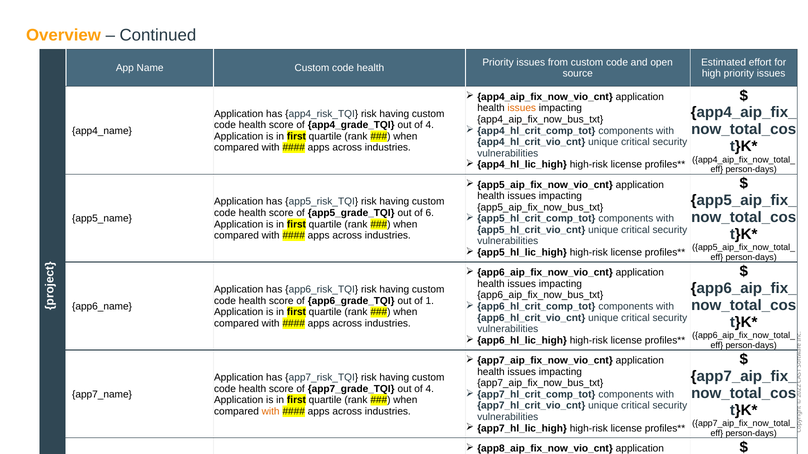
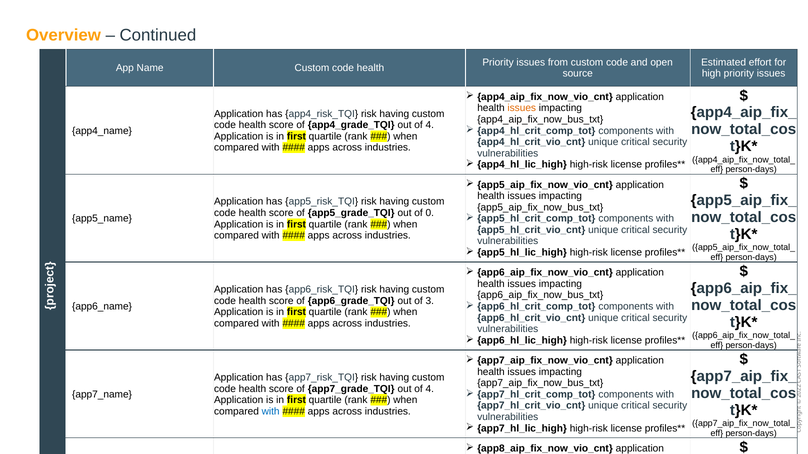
of 6: 6 -> 0 (430, 213)
1: 1 -> 3 (430, 301)
with colour: orange -> blue (271, 412)
